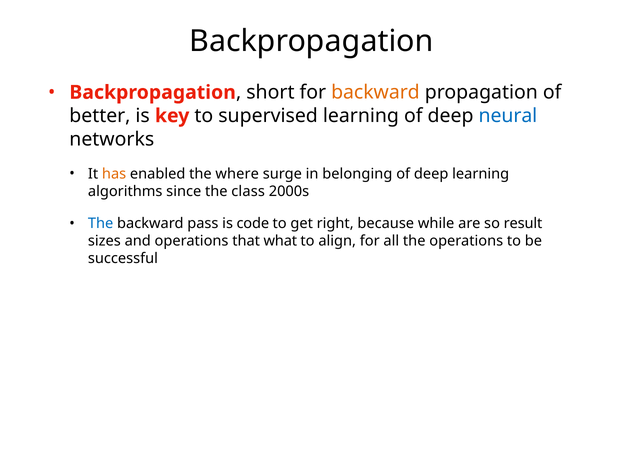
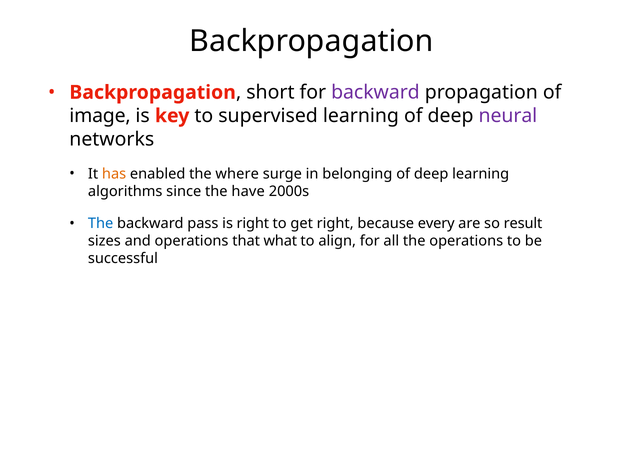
backward colour: orange -> purple (375, 92)
better: better -> image (100, 116)
neural colour: blue -> purple (508, 116)
class: class -> have (248, 191)
is code: code -> right (253, 224)
while: while -> every (436, 224)
